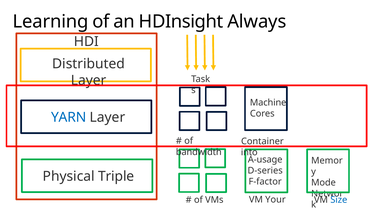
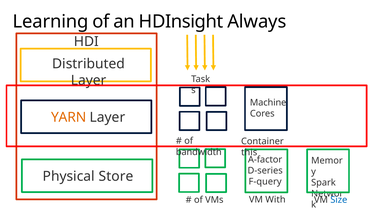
YARN colour: blue -> orange (69, 118)
into: into -> this (249, 153)
A-usage: A-usage -> A-factor (265, 160)
Triple: Triple -> Store (116, 177)
F-factor: F-factor -> F-query (265, 182)
Mode: Mode -> Spark (323, 183)
Your: Your -> With (275, 200)
